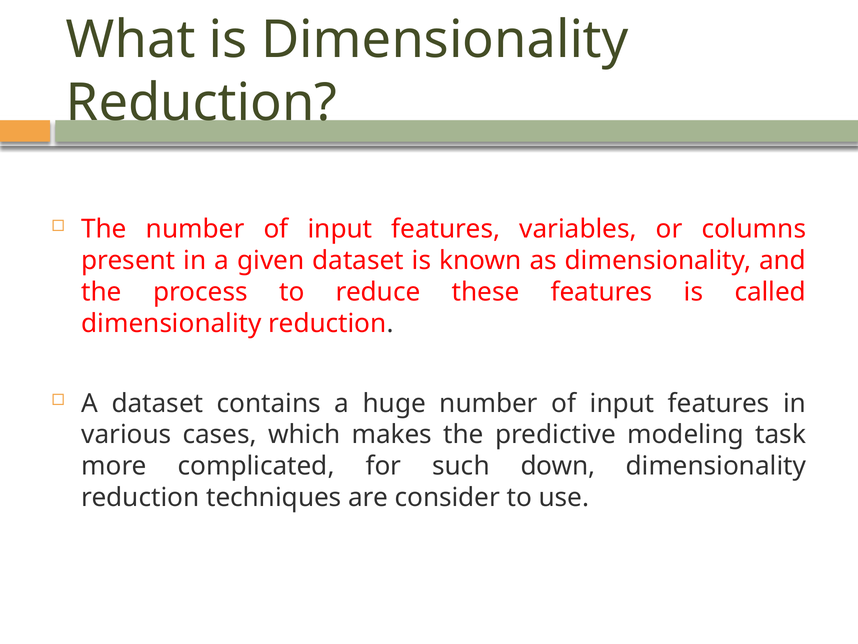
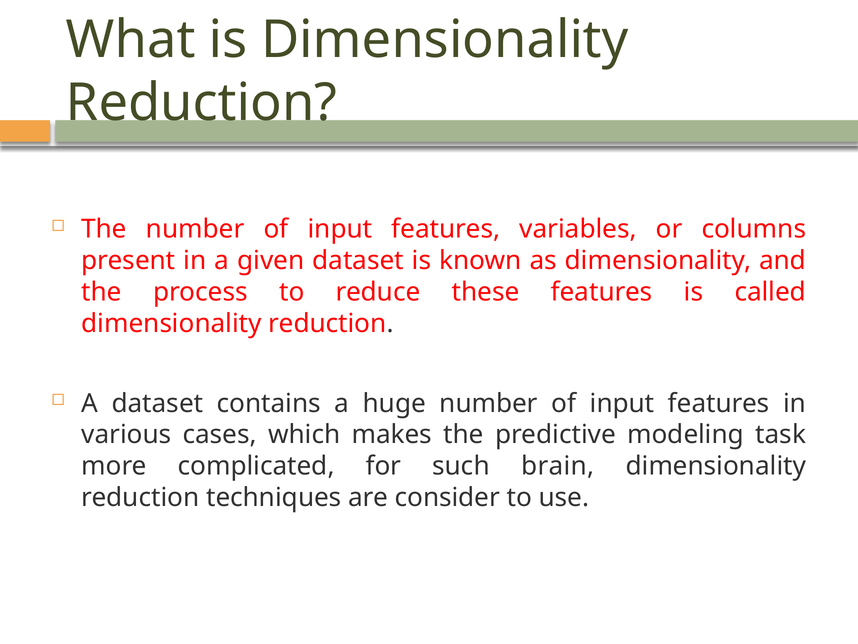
down: down -> brain (558, 466)
